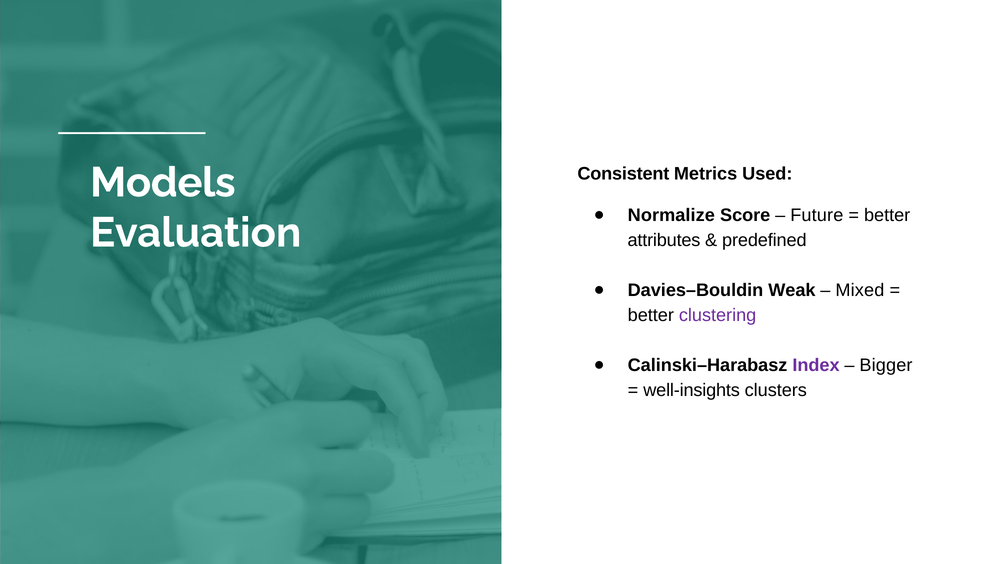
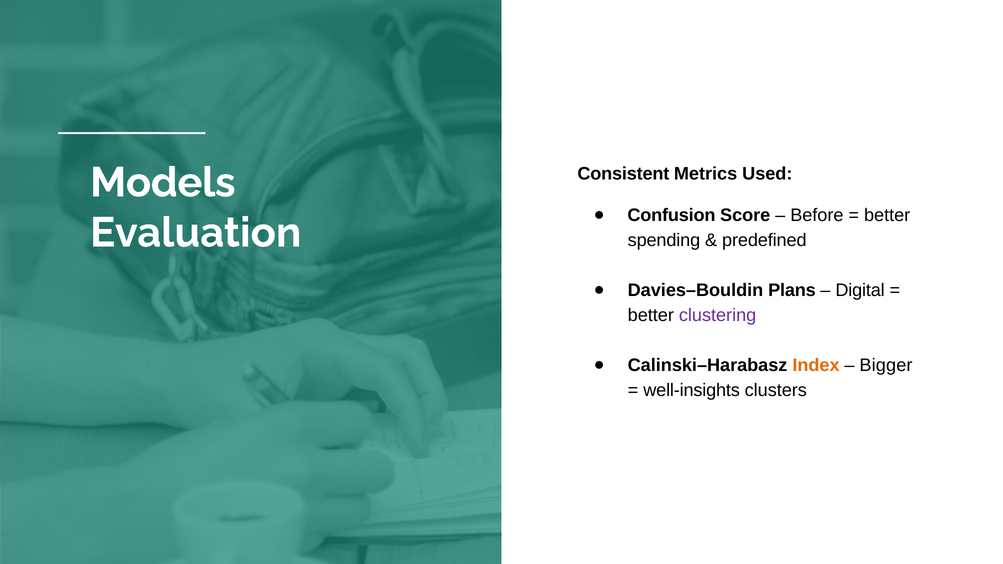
Normalize: Normalize -> Confusion (671, 215)
Future: Future -> Before (817, 215)
attributes: attributes -> spending (664, 240)
Weak: Weak -> Plans (792, 290)
Mixed: Mixed -> Digital (860, 290)
Index colour: purple -> orange (816, 365)
